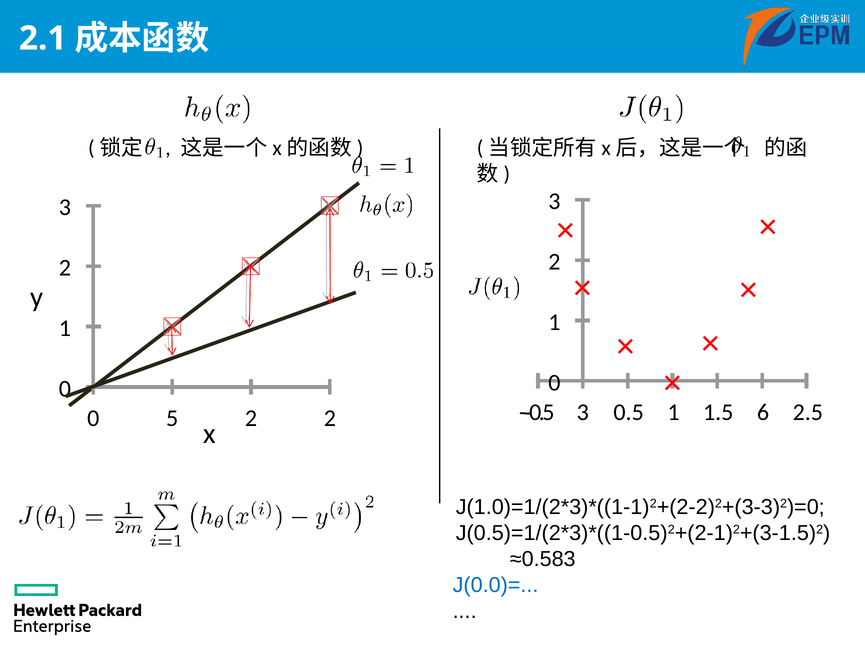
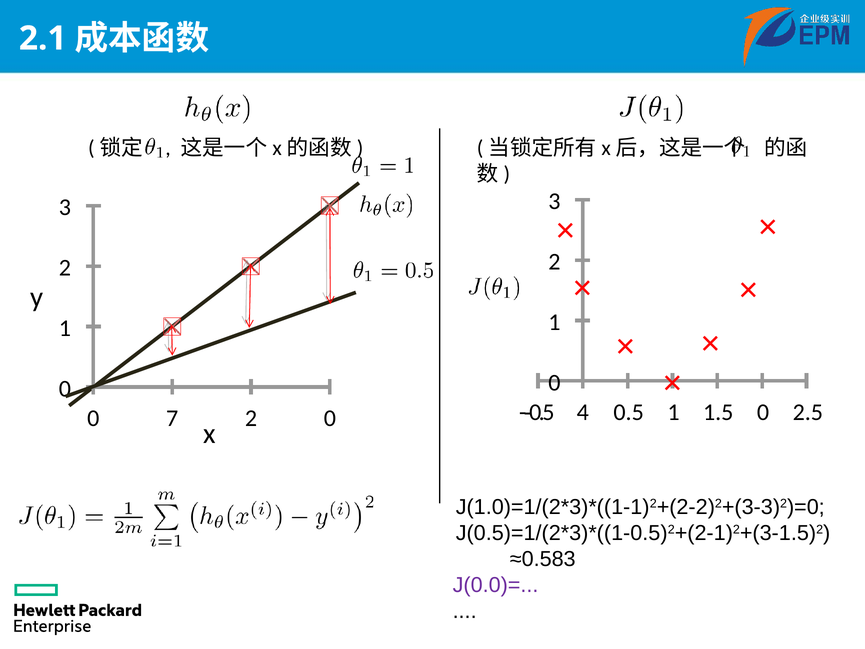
3: 3 -> 4 (583, 412)
1.5 6: 6 -> 0 (763, 412)
5: 5 -> 7 (172, 418)
2 2: 2 -> 0 (330, 418)
J(0.0)= colour: blue -> purple (496, 585)
